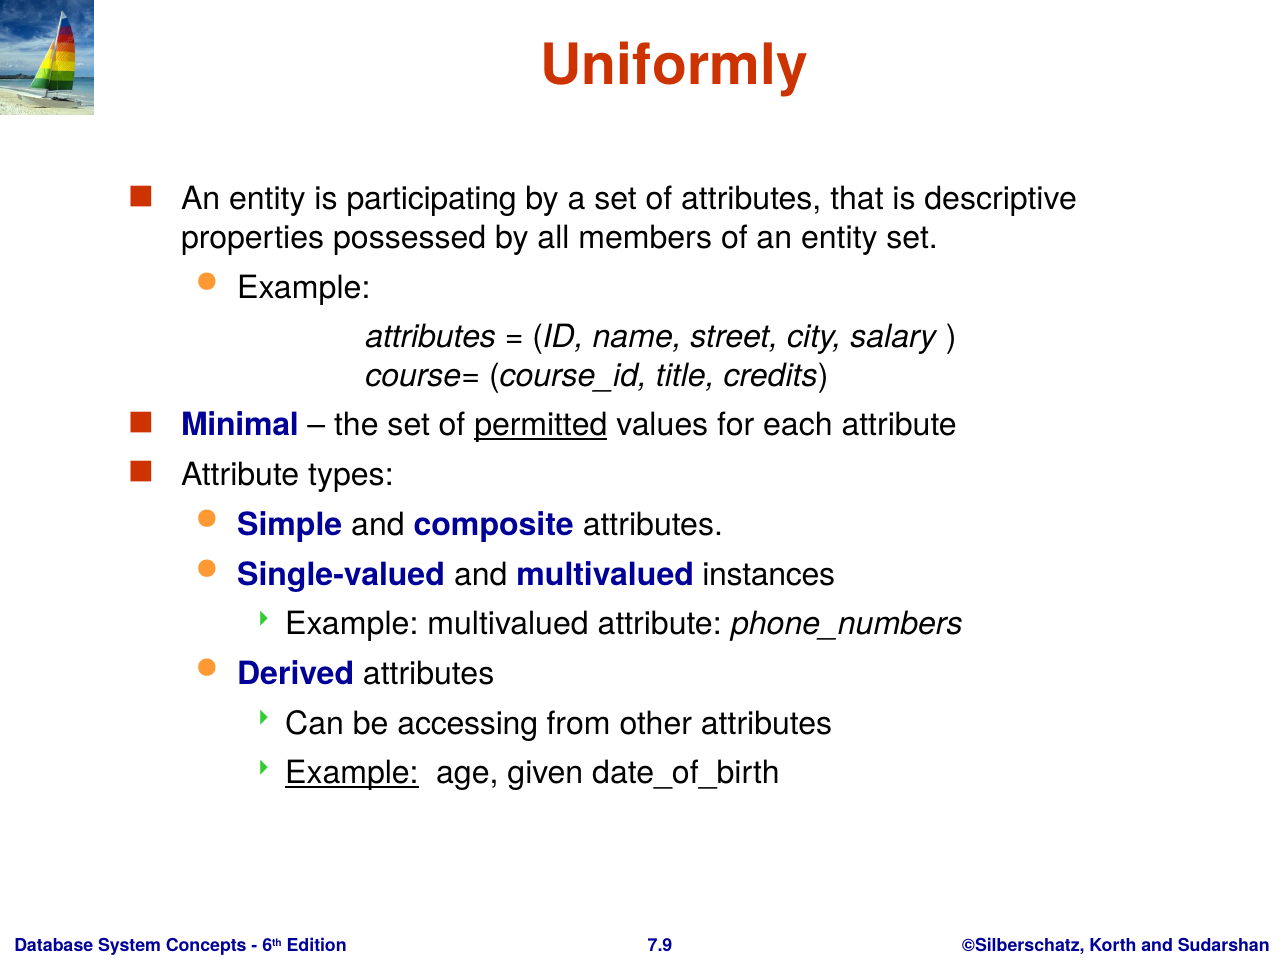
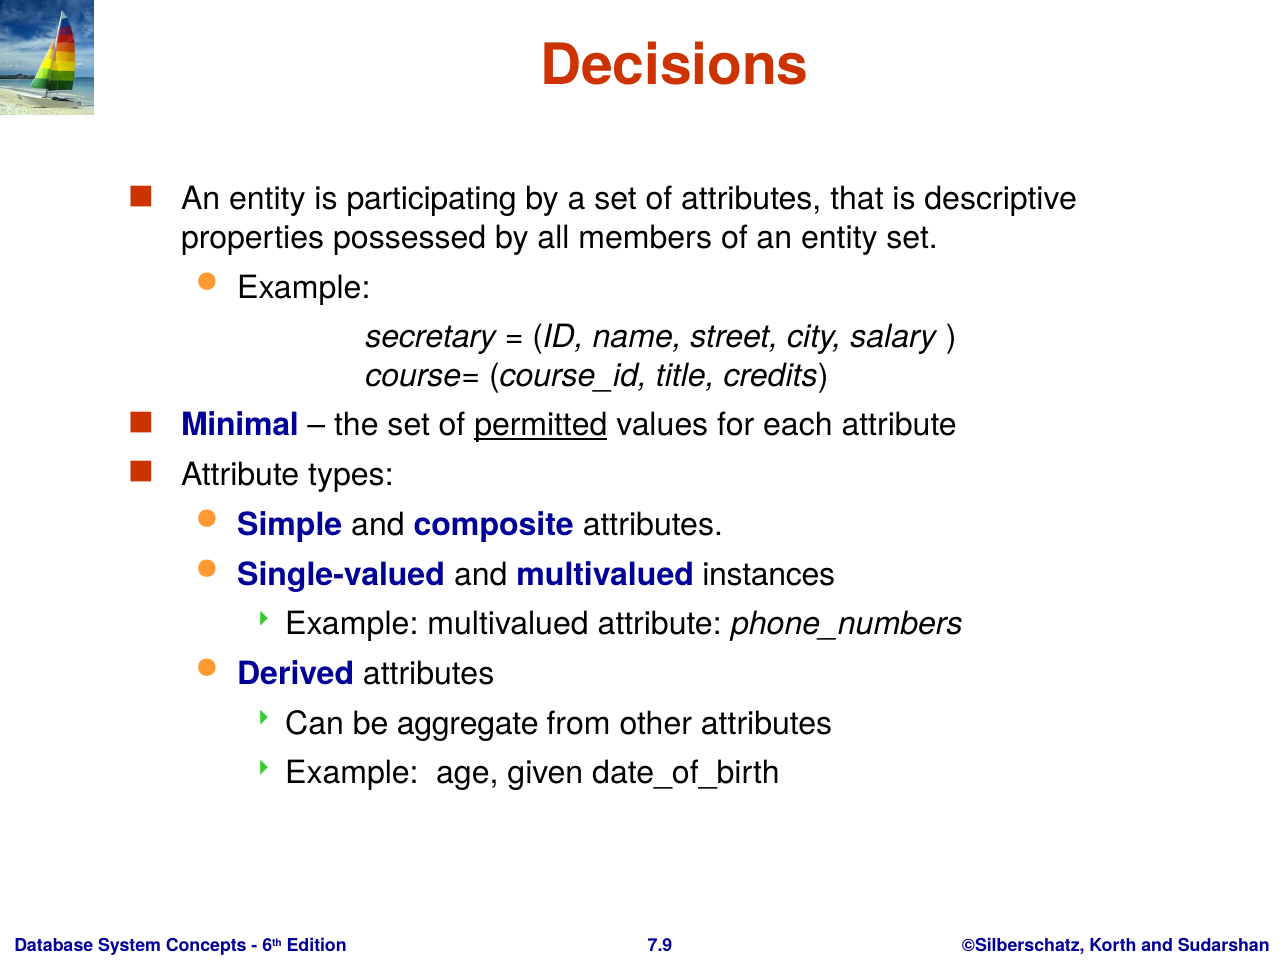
Uniformly: Uniformly -> Decisions (674, 65)
attributes: attributes -> secretary (431, 337)
accessing: accessing -> aggregate (468, 724)
Example underline: present -> none (352, 773)
